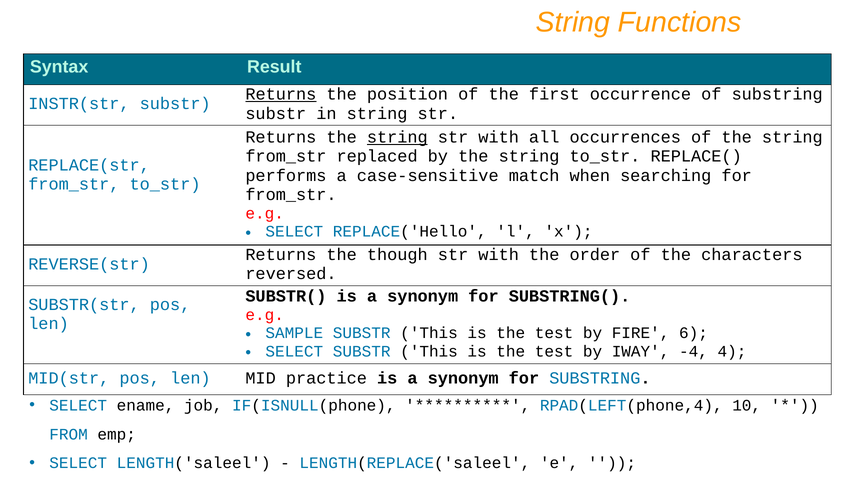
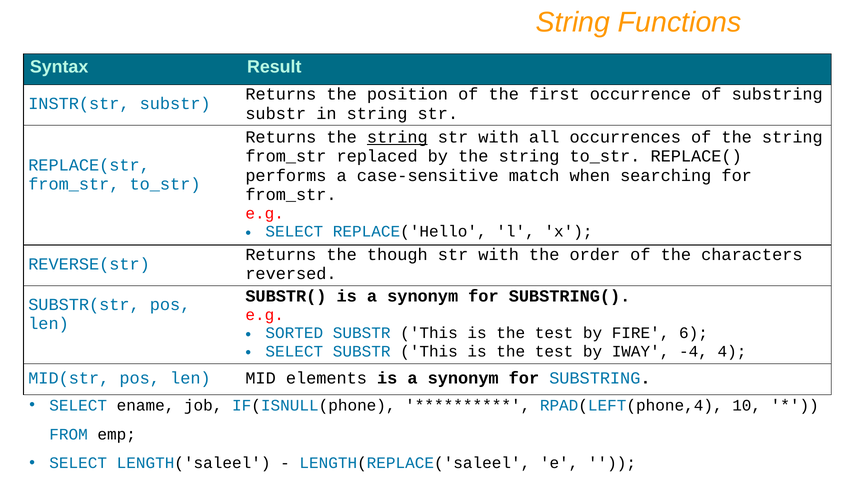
Returns underline: present -> none (281, 94)
SAMPLE: SAMPLE -> SORTED (294, 333)
practice: practice -> elements (326, 378)
